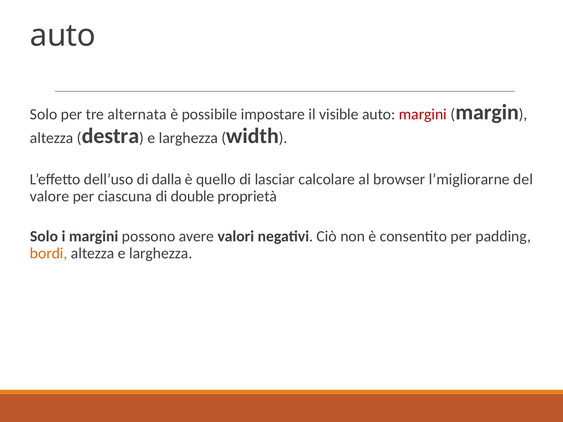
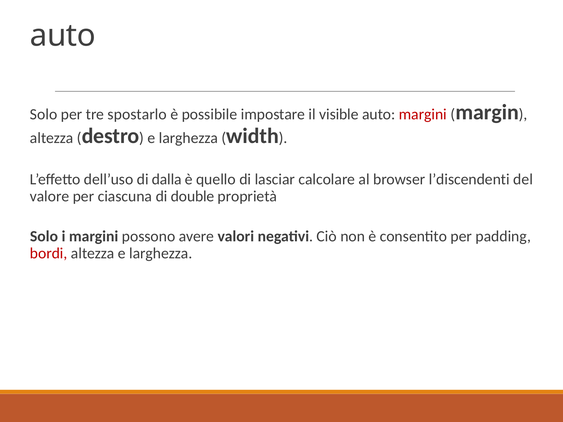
alternata: alternata -> spostarlo (137, 114)
destra: destra -> destro (111, 136)
l’migliorarne: l’migliorarne -> l’discendenti (469, 179)
bordi colour: orange -> red (49, 253)
